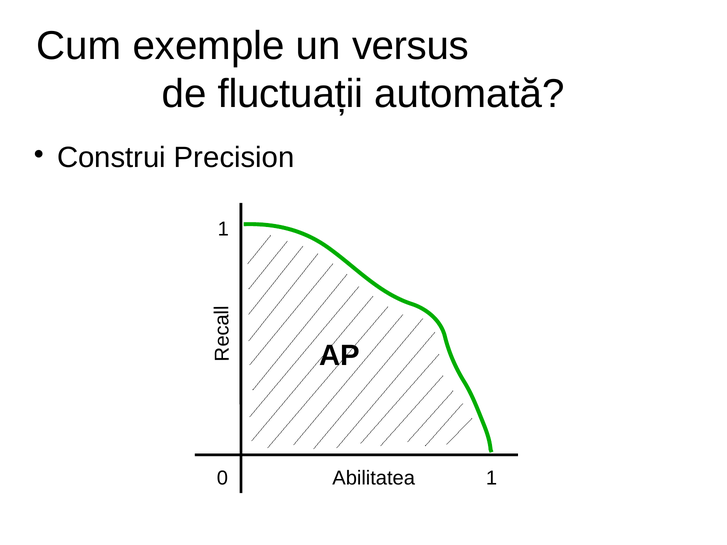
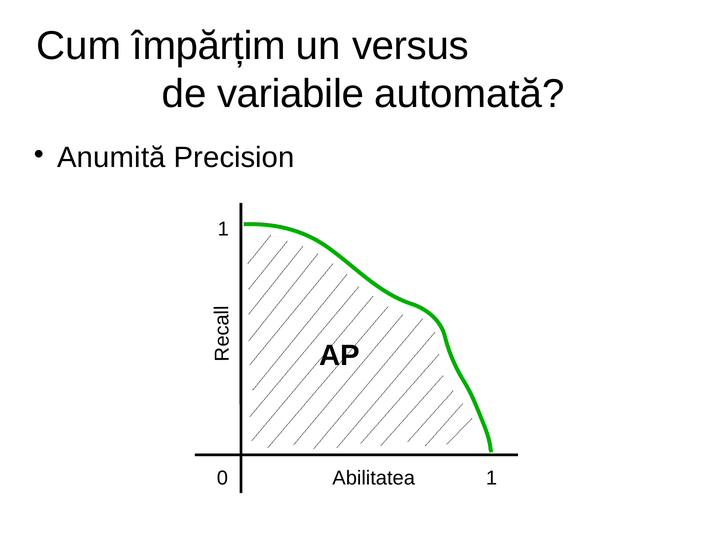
exemple: exemple -> împărțim (209, 46)
fluctuații: fluctuații -> variabile (291, 94)
Construi: Construi -> Anumită (111, 158)
